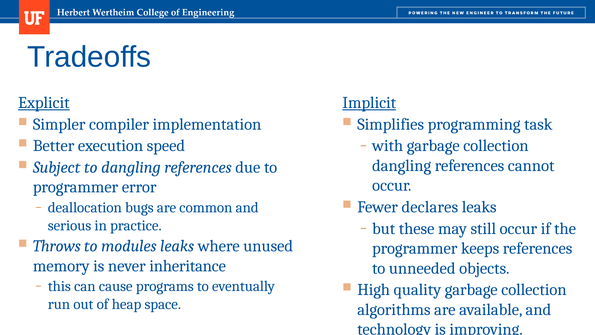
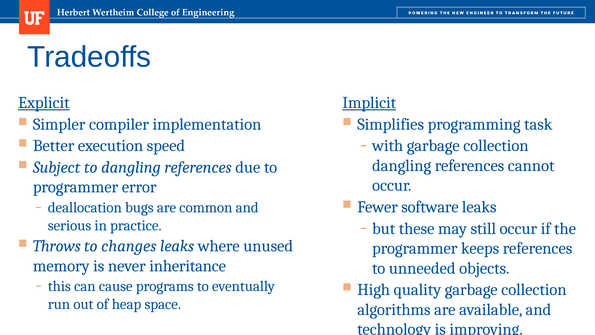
declares: declares -> software (430, 207)
modules: modules -> changes (129, 246)
